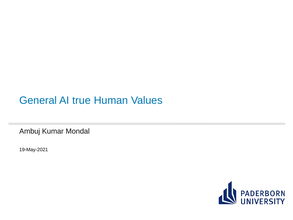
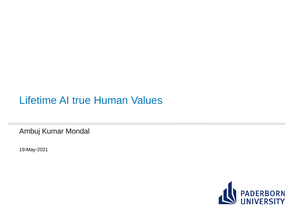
General: General -> Lifetime (38, 100)
